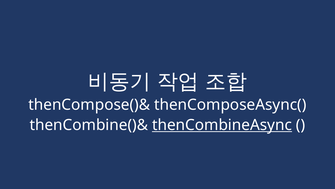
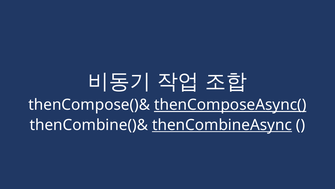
thenComposeAsync( underline: none -> present (230, 104)
